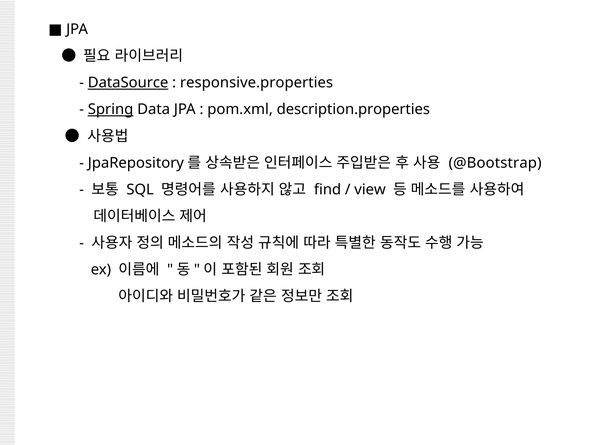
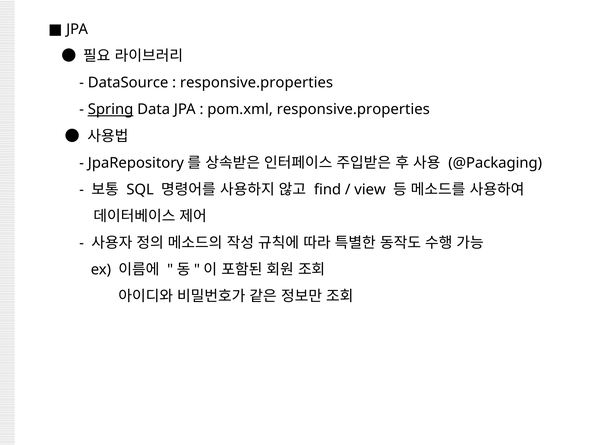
DataSource underline: present -> none (128, 83)
pom.xml description.properties: description.properties -> responsive.properties (353, 110)
@Bootstrap: @Bootstrap -> @Packaging (495, 163)
